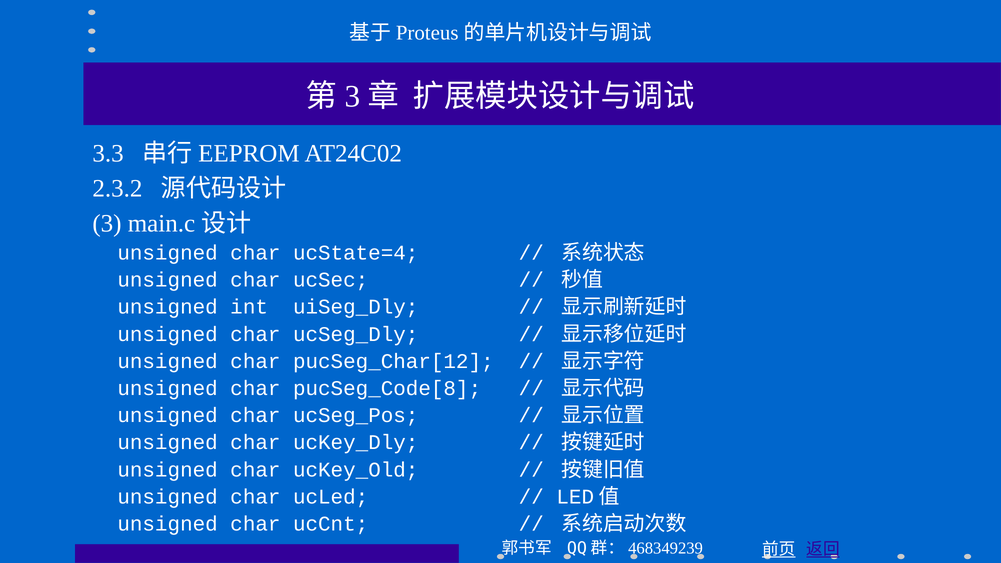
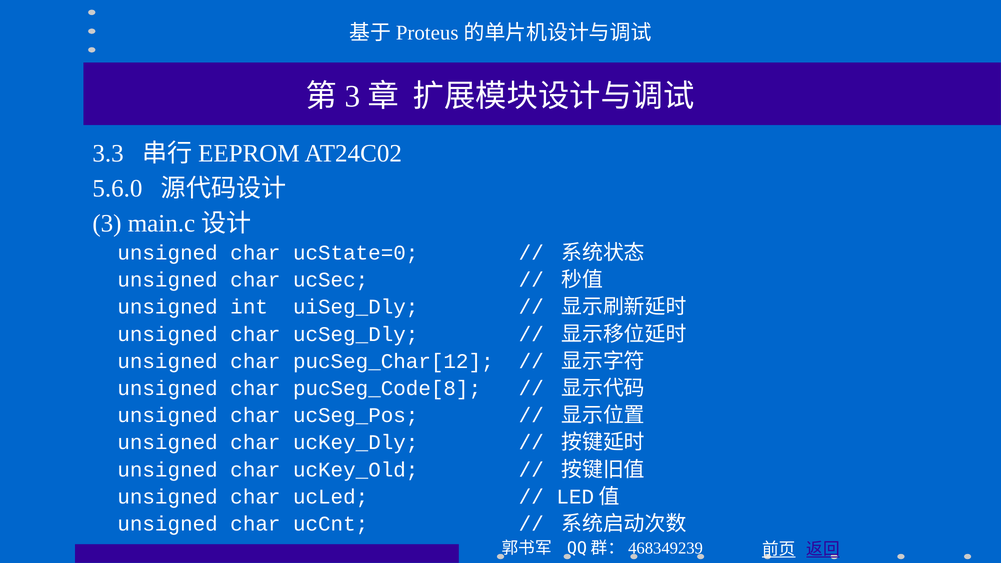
2.3.2: 2.3.2 -> 5.6.0 (117, 189)
ucState=4: ucState=4 -> ucState=0 (356, 253)
